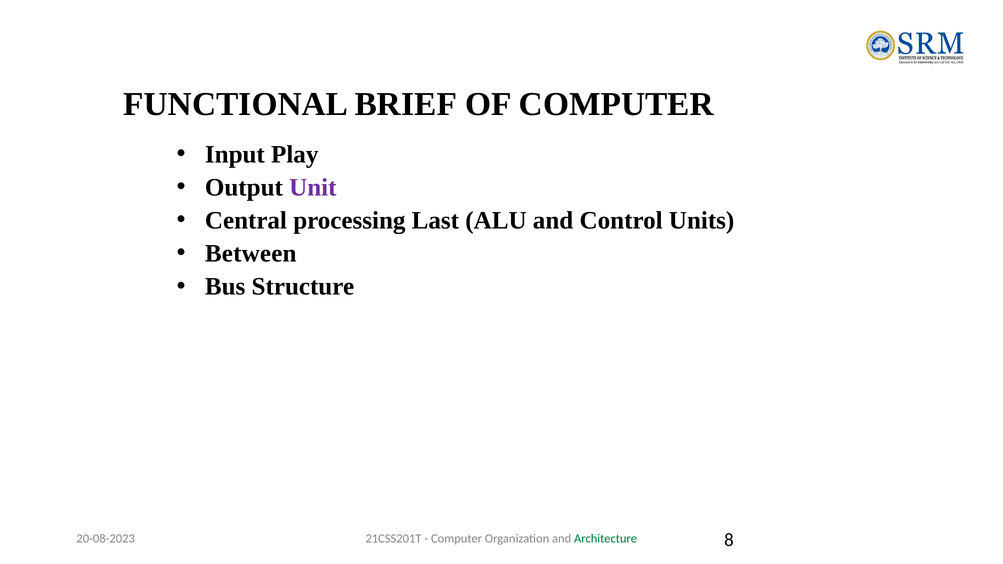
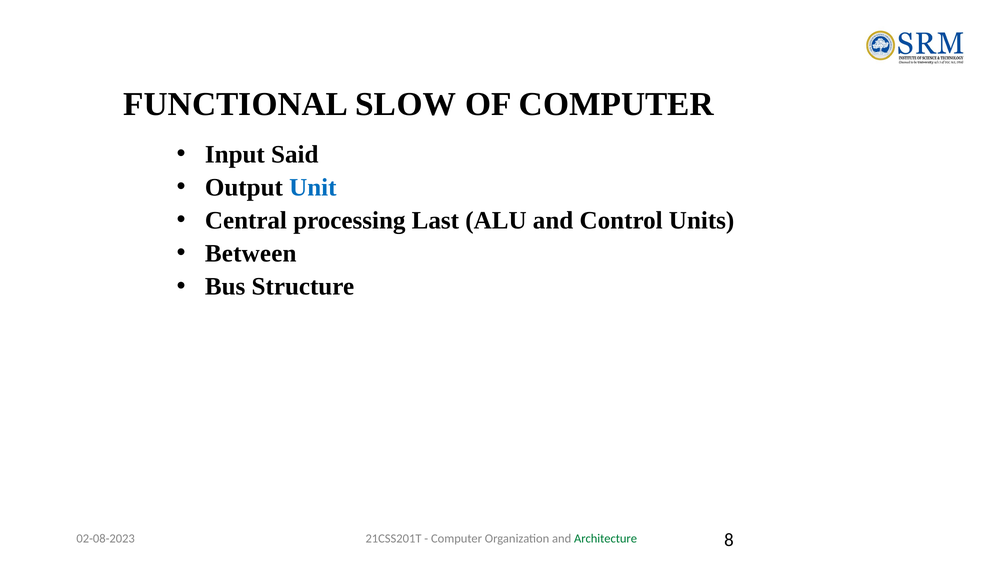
BRIEF: BRIEF -> SLOW (406, 104)
Play: Play -> Said (295, 154)
Unit colour: purple -> blue (313, 188)
20-08-2023: 20-08-2023 -> 02-08-2023 (106, 539)
